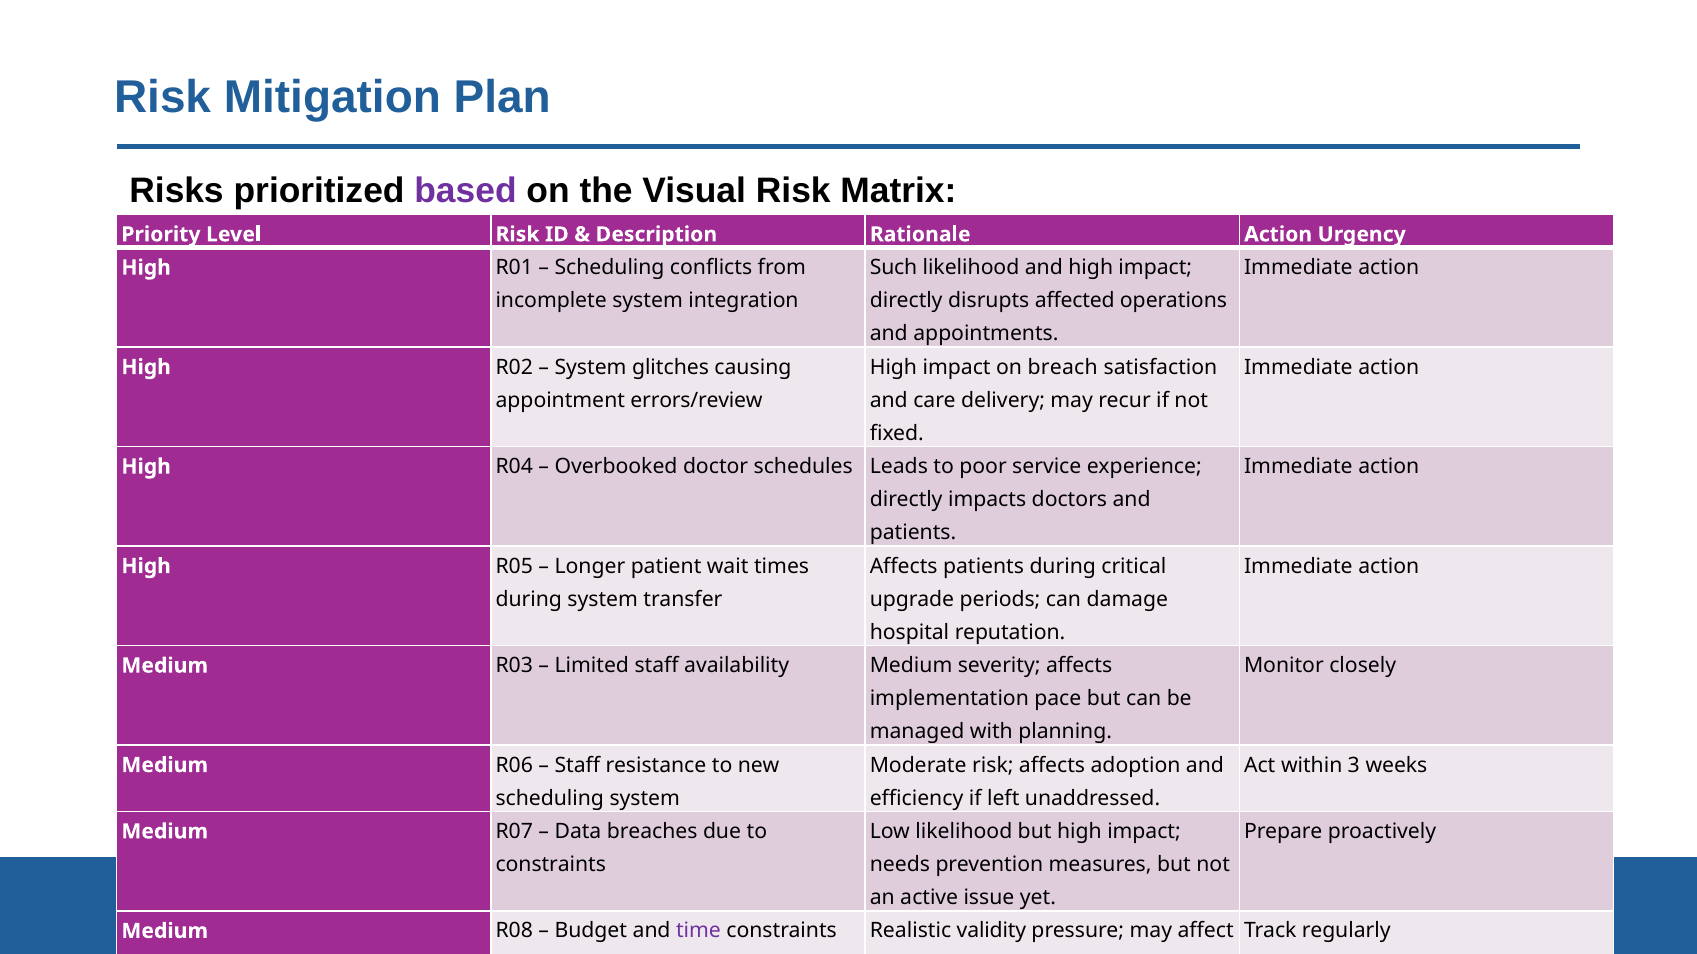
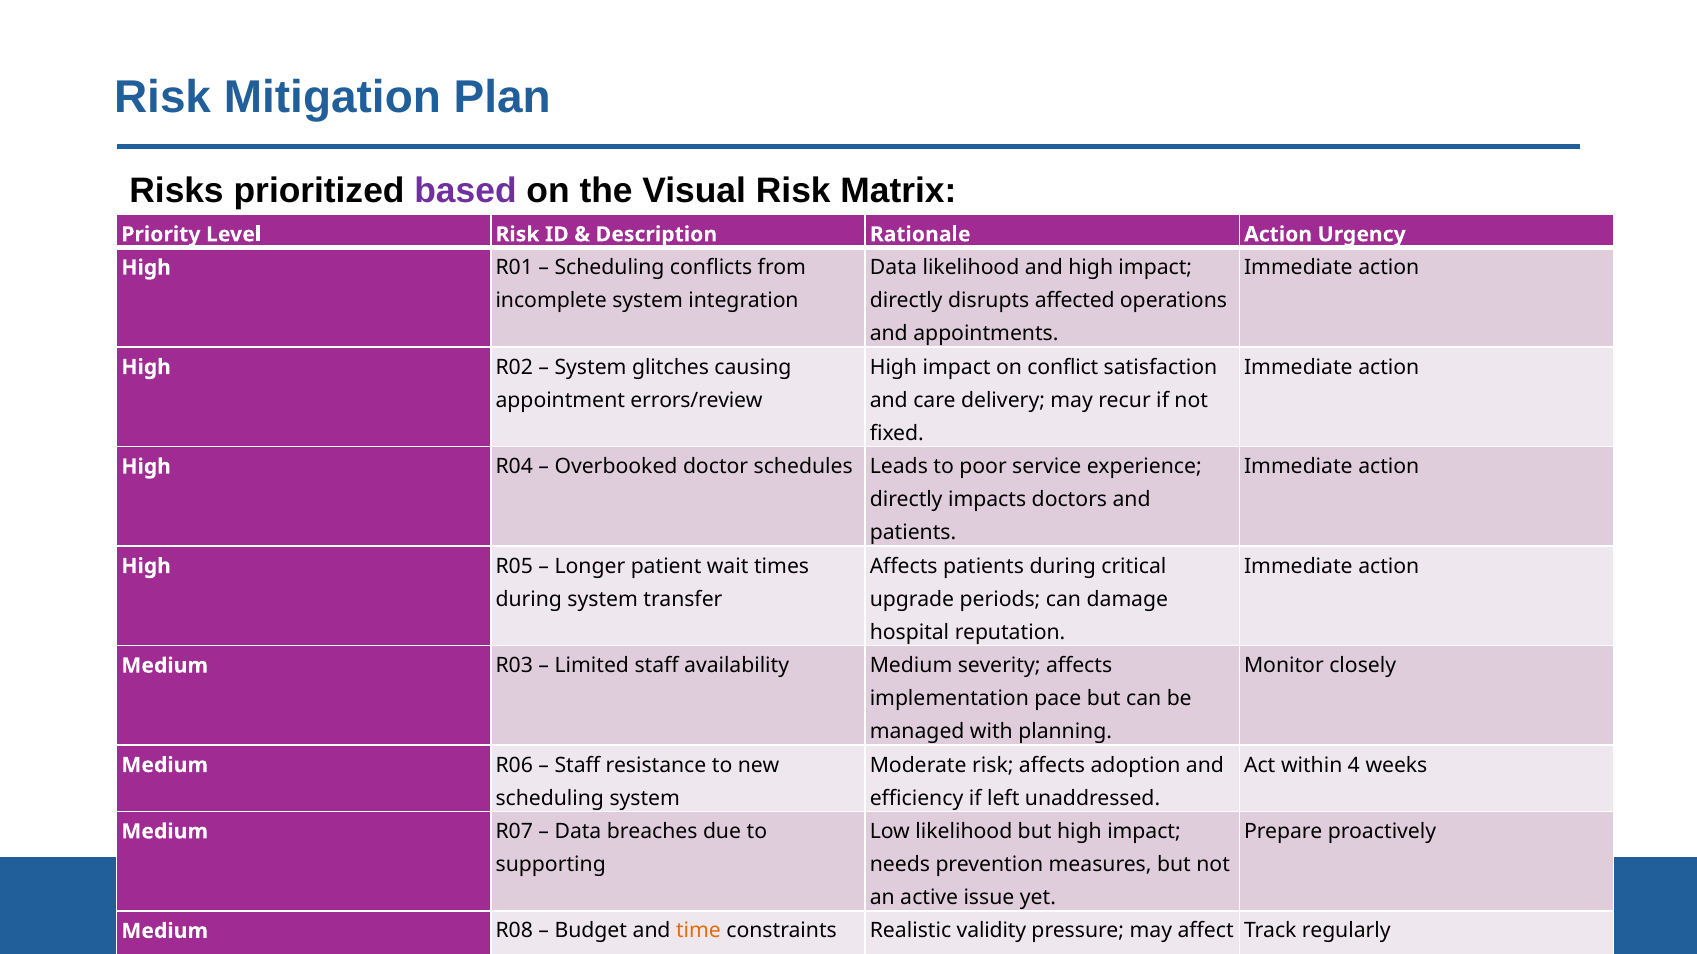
Such: Such -> Data (893, 268)
breach: breach -> conflict (1063, 367)
3: 3 -> 4 (1354, 766)
constraints: constraints -> supporting (551, 865)
time colour: purple -> orange (699, 932)
